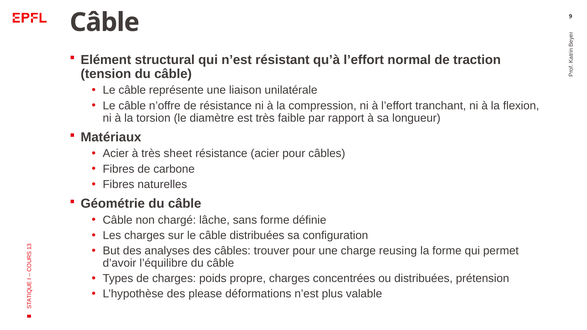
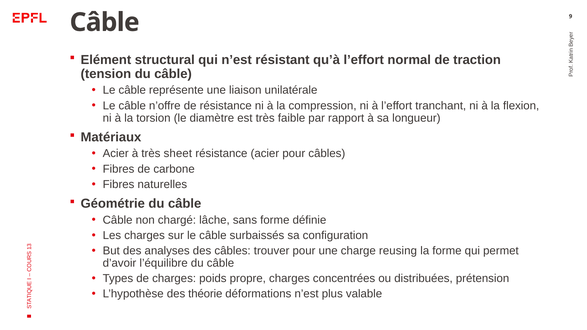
câble distribuées: distribuées -> surbaissés (257, 235)
please: please -> théorie (205, 294)
